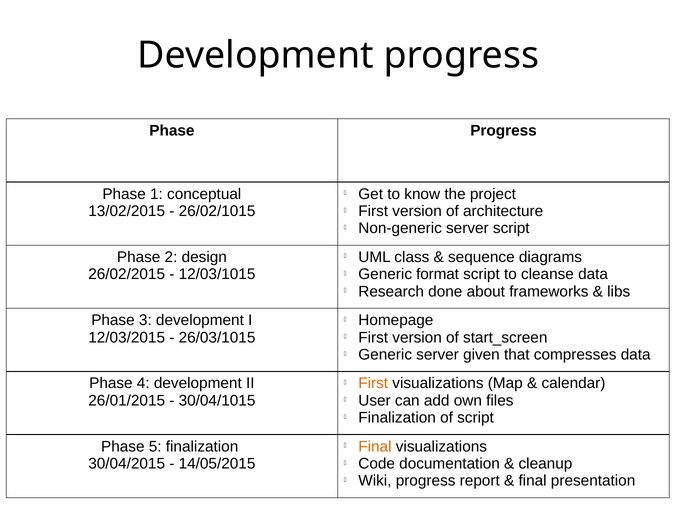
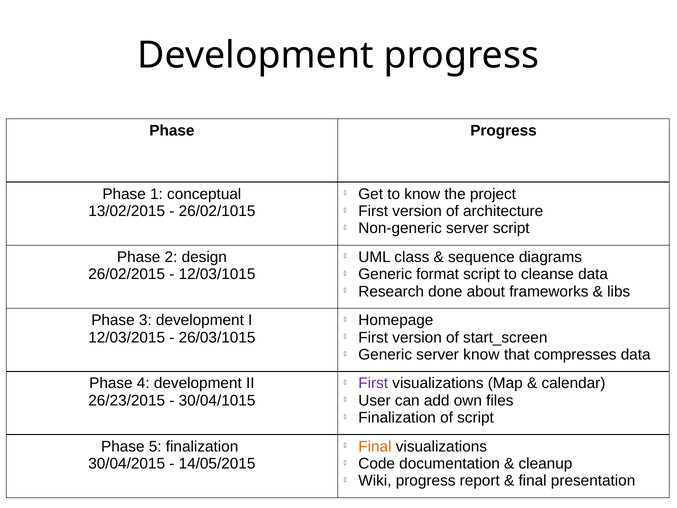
server given: given -> know (481, 354)
First colour: orange -> purple (373, 383)
26/01/2015: 26/01/2015 -> 26/23/2015 (127, 400)
